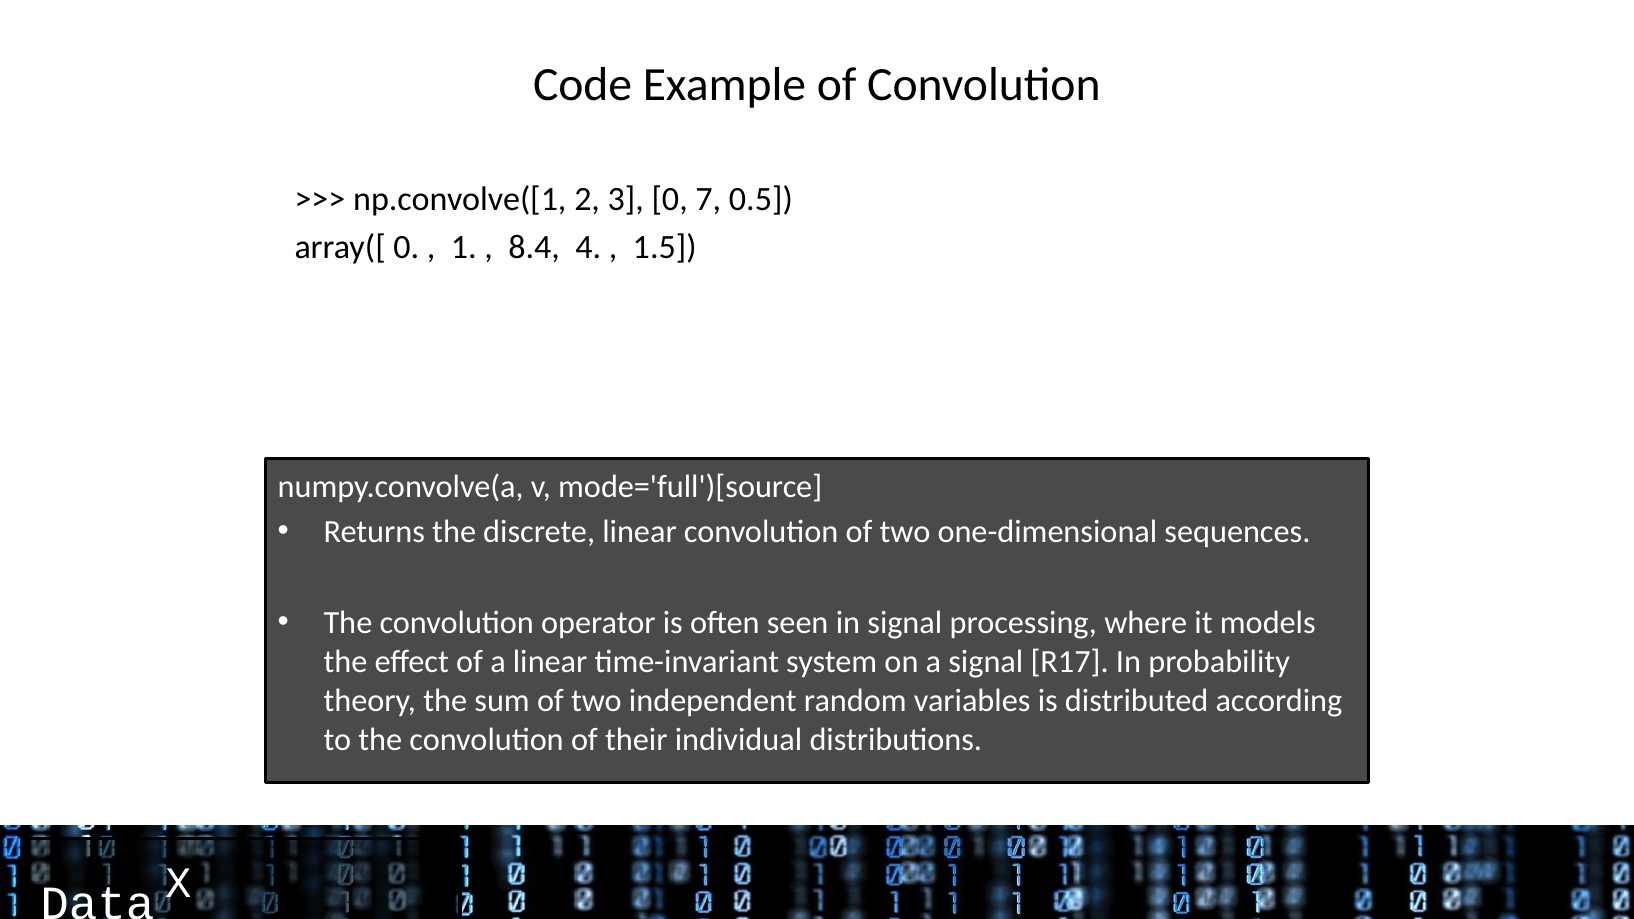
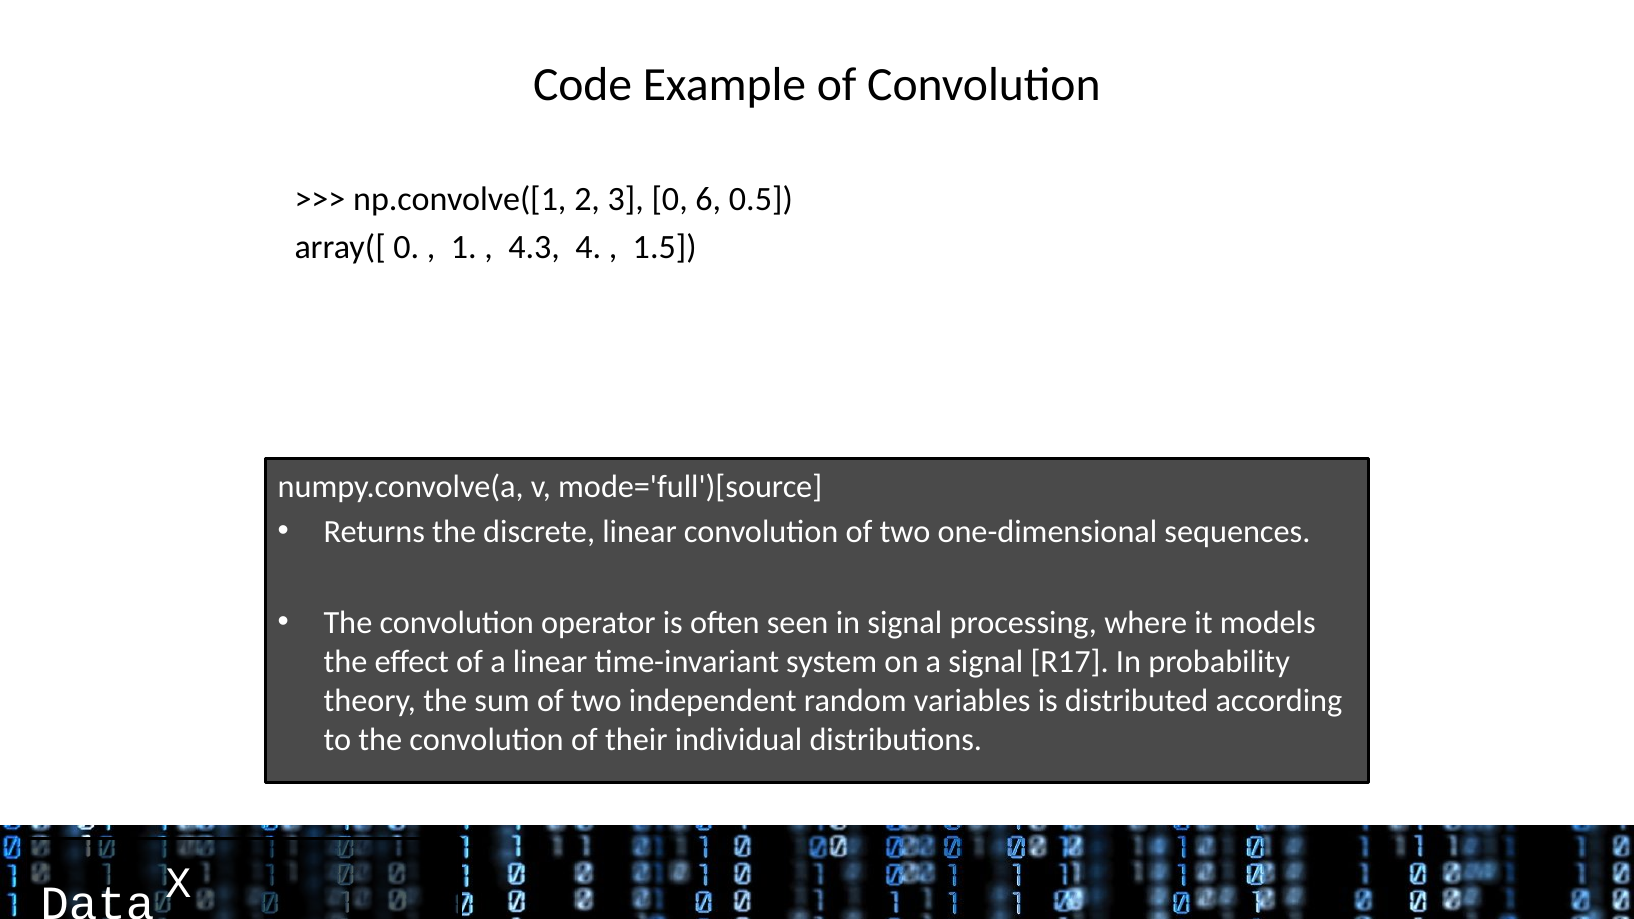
7: 7 -> 6 (708, 199)
8.4: 8.4 -> 4.3 (534, 247)
